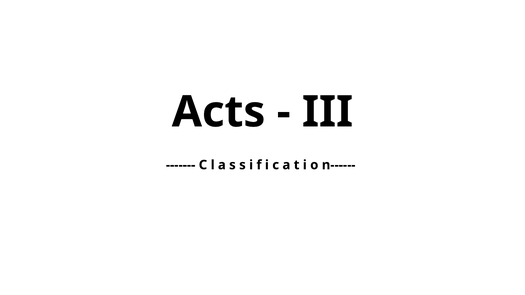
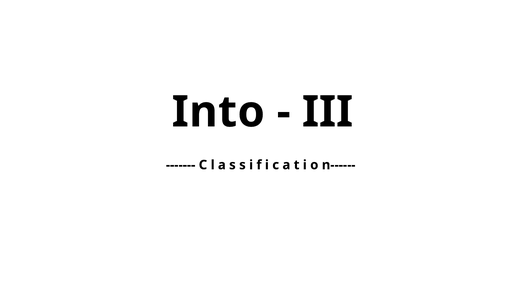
Acts: Acts -> Into (218, 112)
